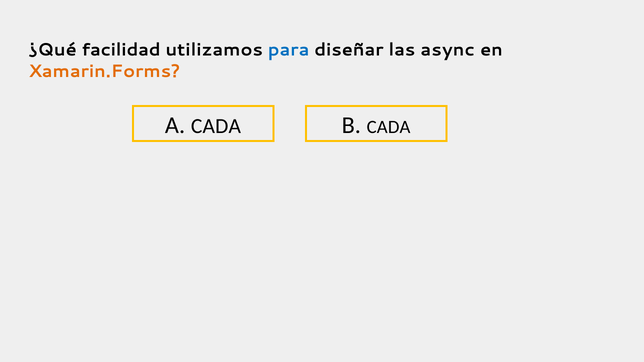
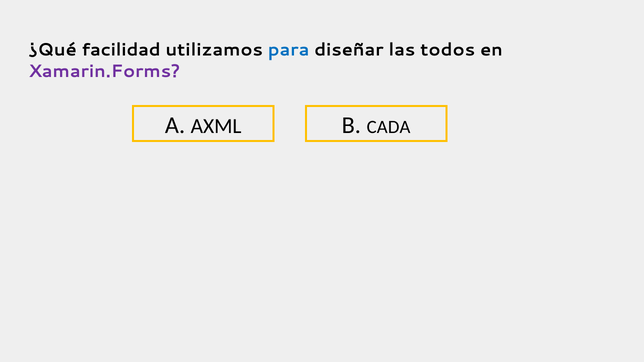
async: async -> todos (448, 50)
Xamarin.Forms colour: orange -> purple (104, 71)
A CADA: CADA -> AXML (216, 126)
